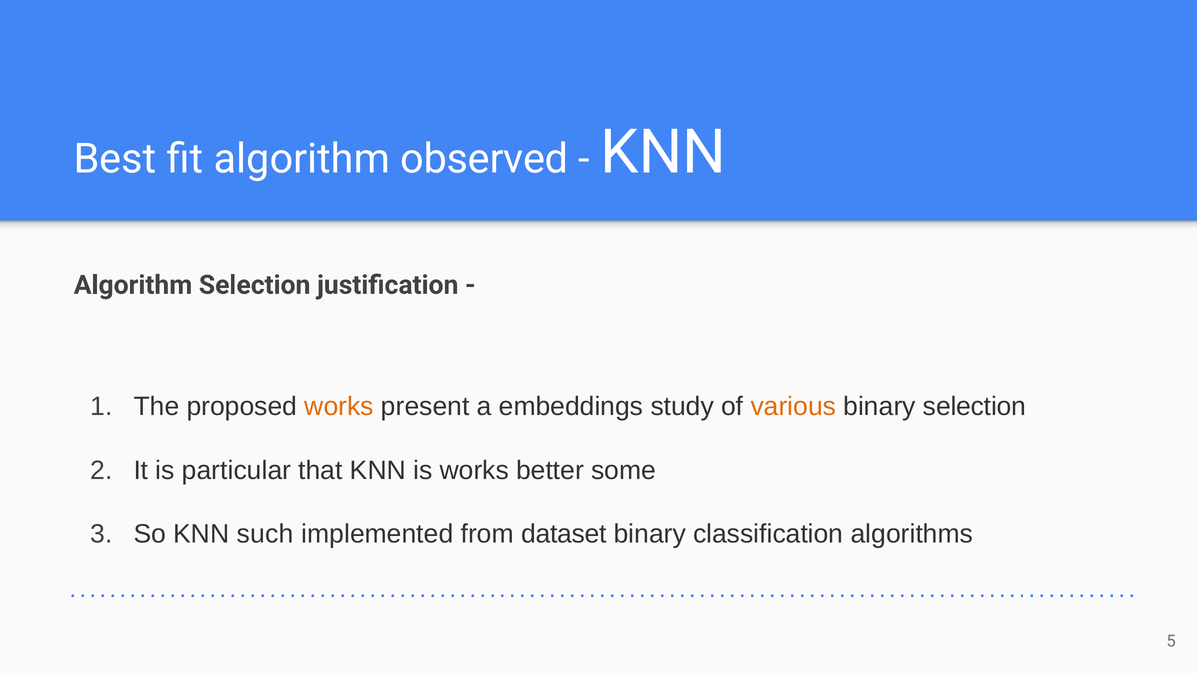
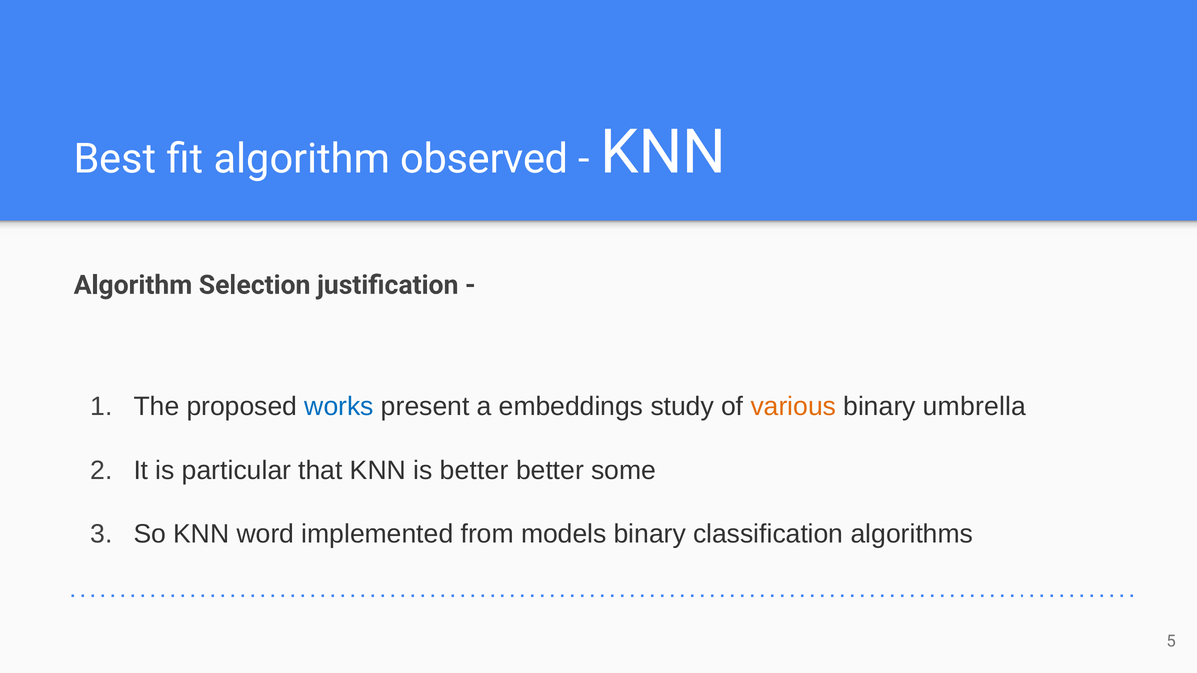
works colour: orange -> blue (339, 407)
binary selection: selection -> umbrella (974, 407)
is works: works -> better (474, 471)
such: such -> word (265, 534)
dataset: dataset -> models (564, 534)
